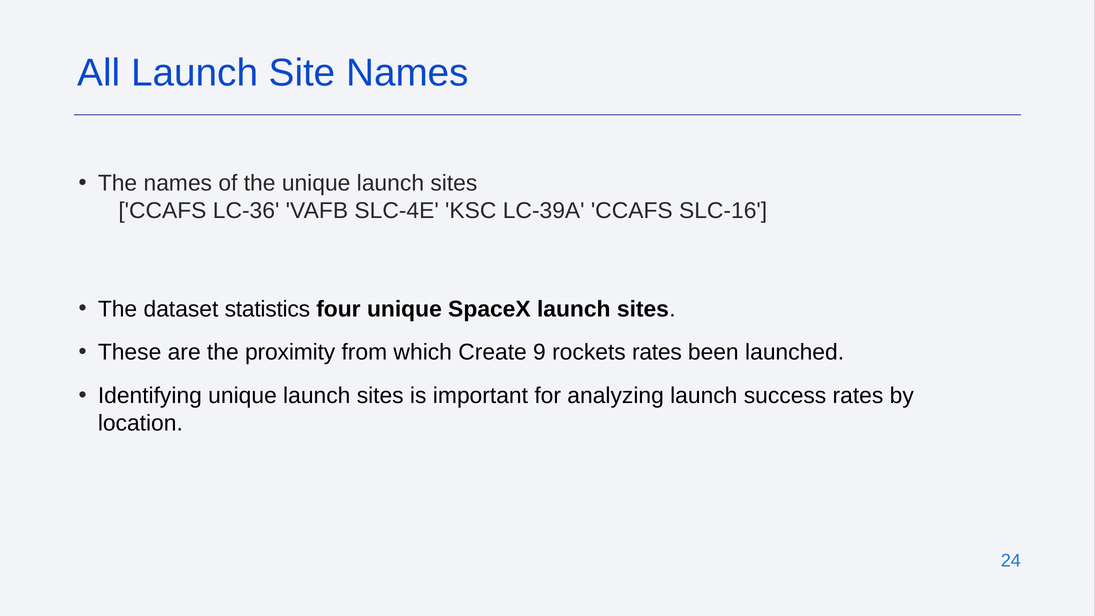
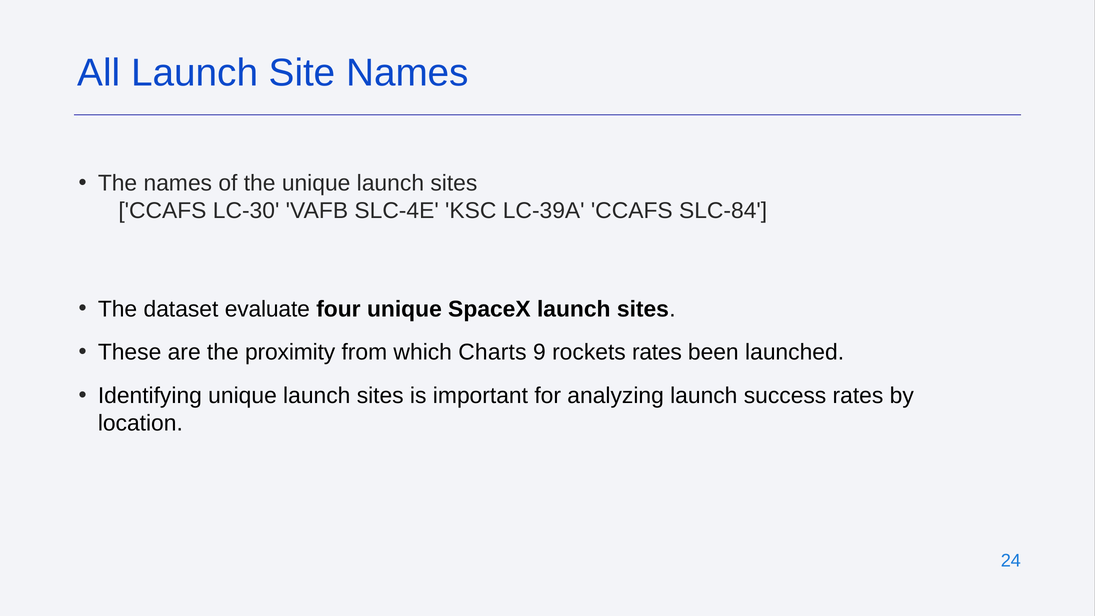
LC-36: LC-36 -> LC-30 (246, 211)
SLC-16: SLC-16 -> SLC-84 (723, 211)
statistics: statistics -> evaluate (267, 309)
Create: Create -> Charts (492, 352)
